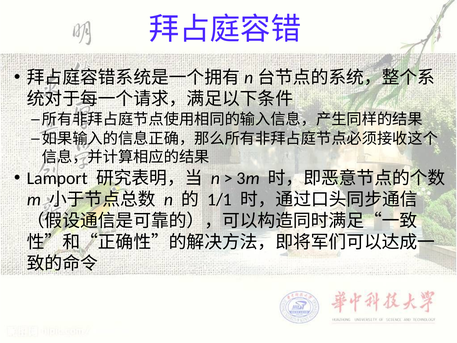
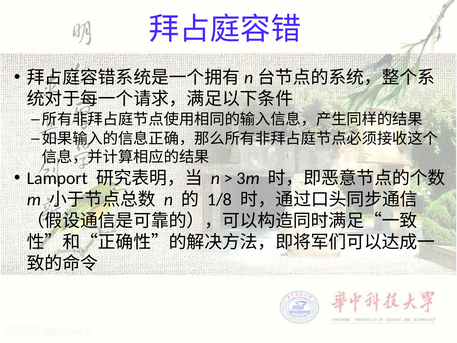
1/1: 1/1 -> 1/8 (220, 199)
